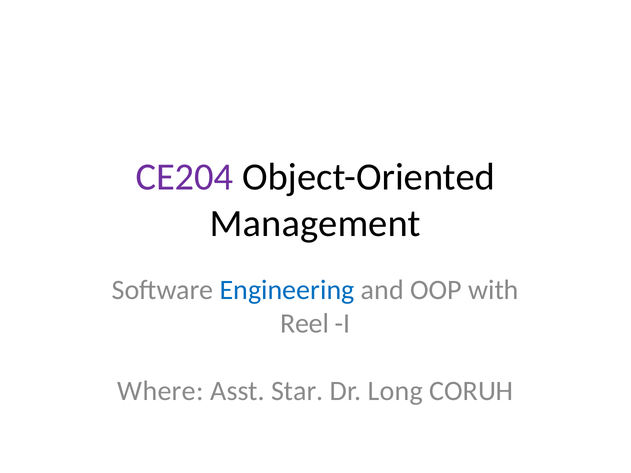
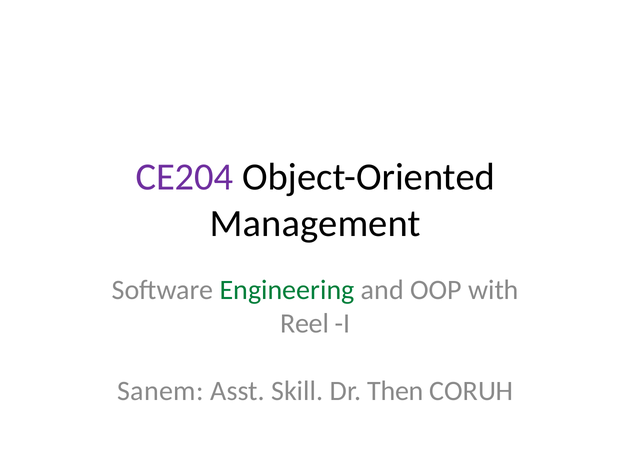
Engineering colour: blue -> green (287, 290)
Where: Where -> Sanem (160, 391)
Star: Star -> Skill (297, 391)
Long: Long -> Then (395, 391)
